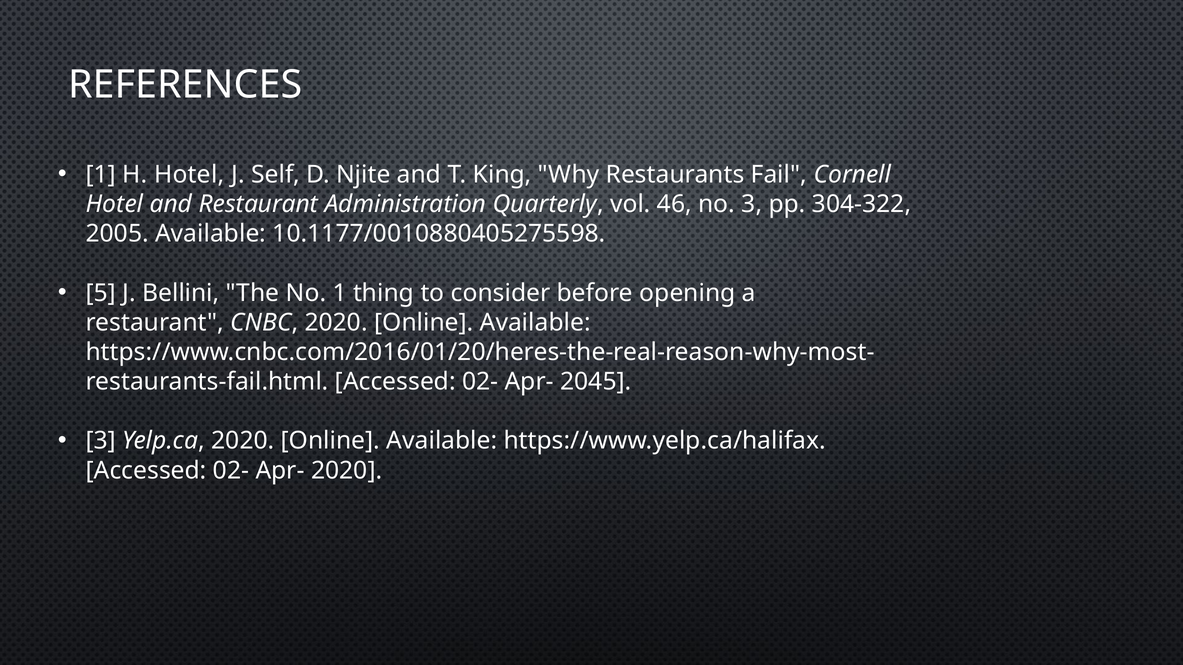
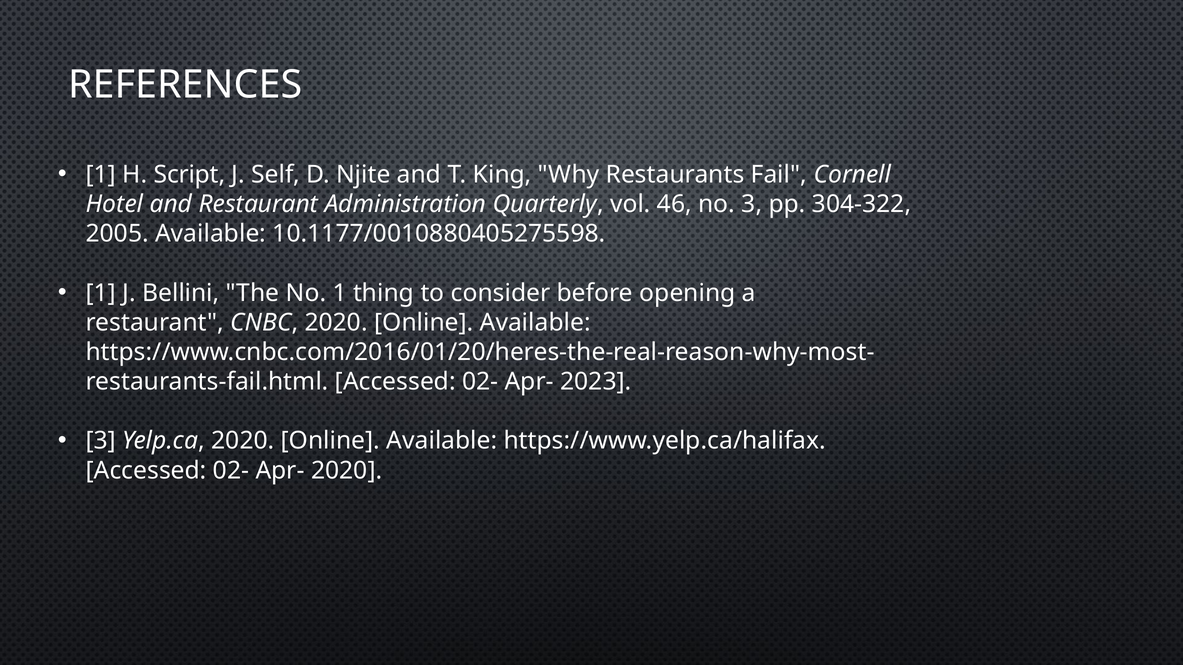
H Hotel: Hotel -> Script (189, 175)
5: 5 -> 1 (101, 293)
2045: 2045 -> 2023 (596, 382)
